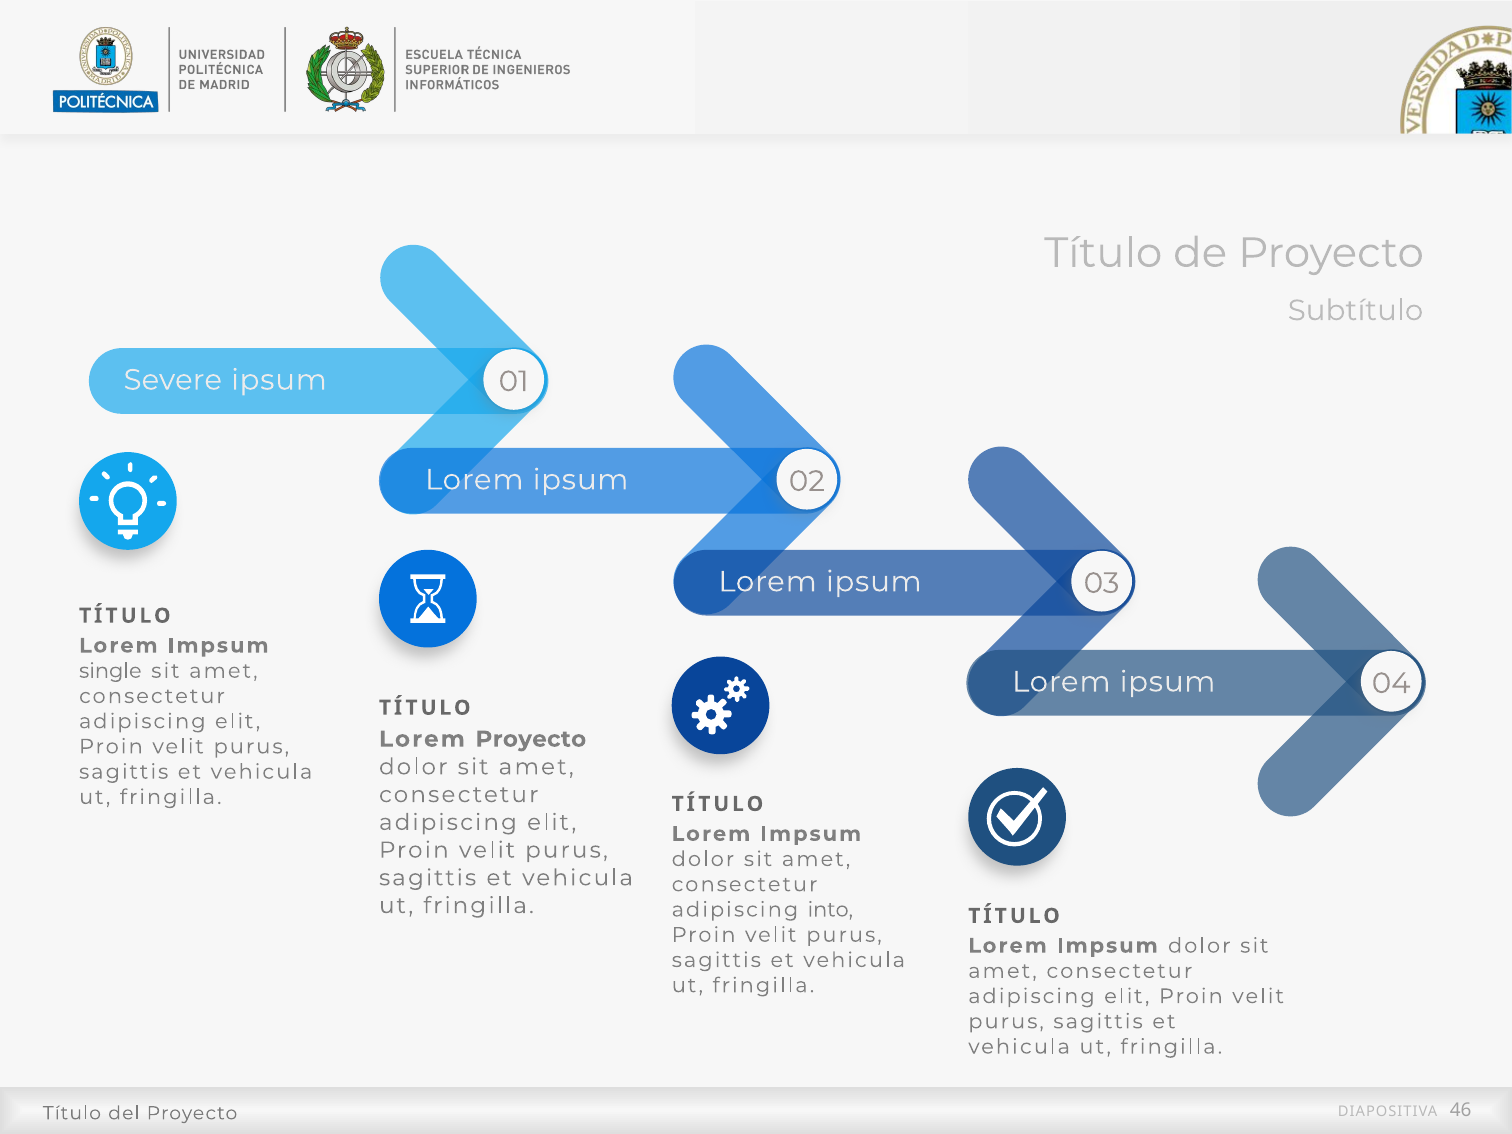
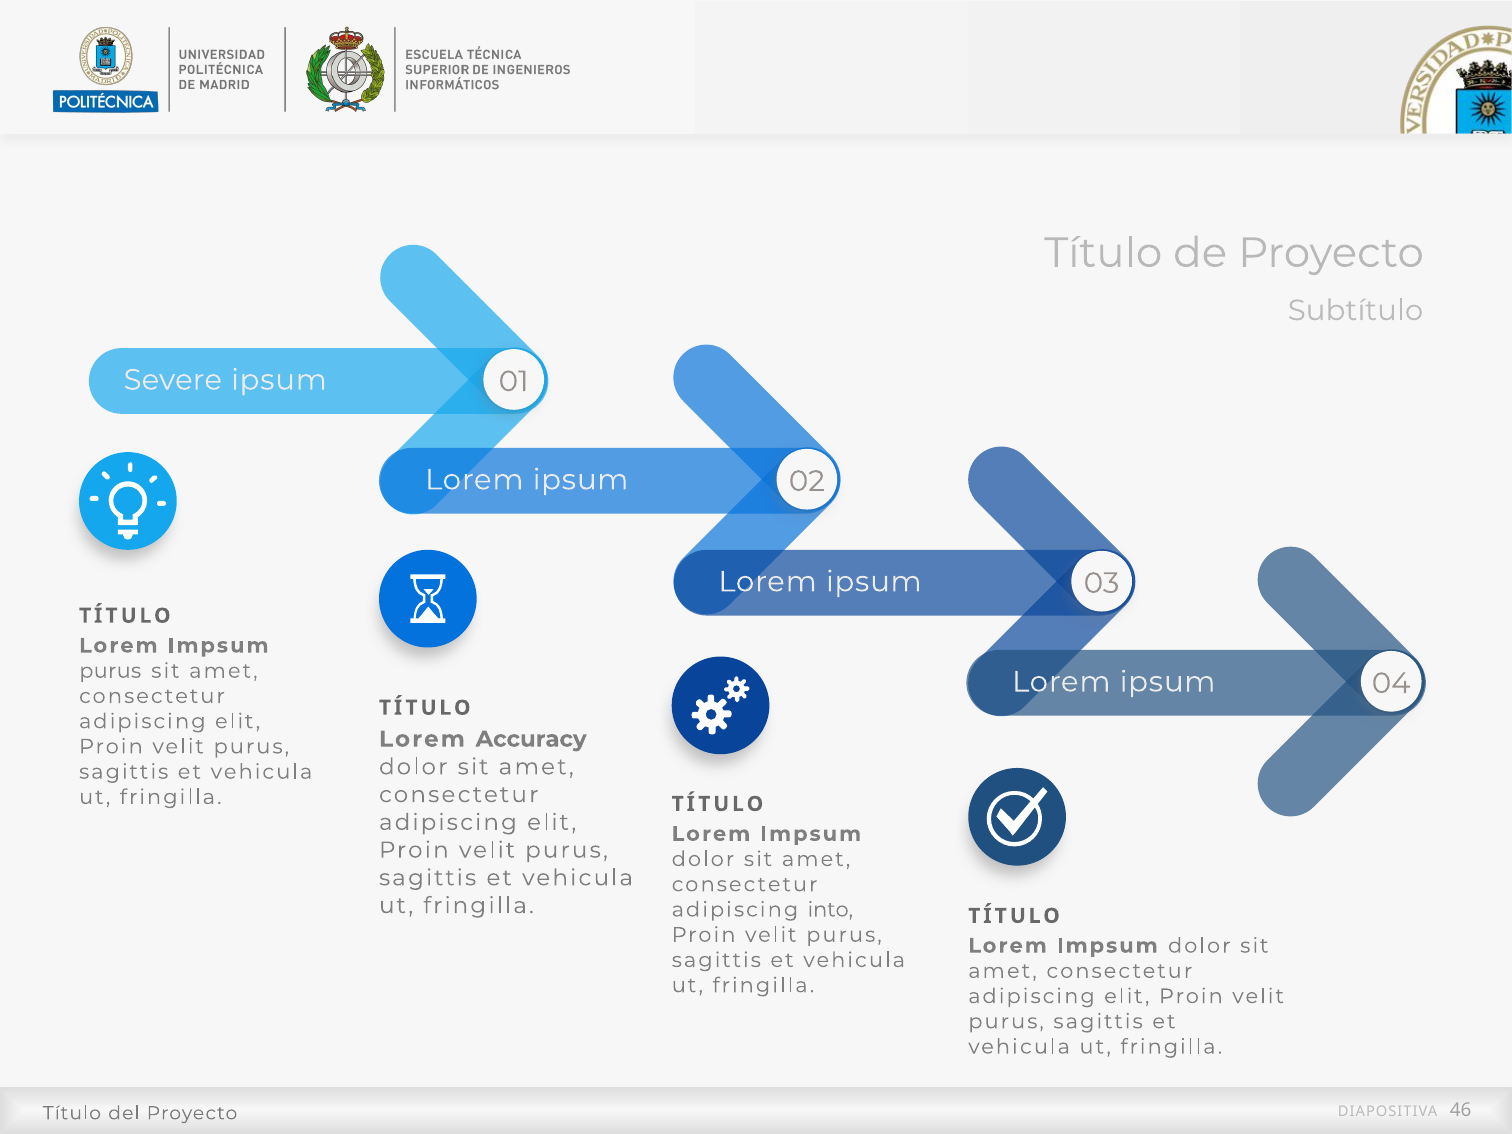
single: single -> purus (110, 671)
Lorem Proyecto: Proyecto -> Accuracy (531, 739)
